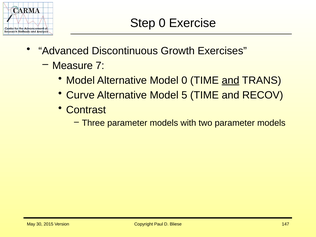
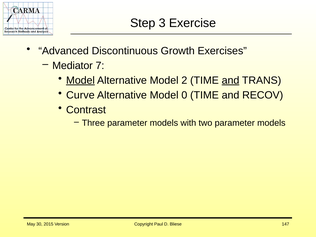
Step 0: 0 -> 3 (162, 23)
Measure: Measure -> Mediator (73, 66)
Model underline: none -> present (80, 80)
Model 0: 0 -> 2 (184, 80)
5: 5 -> 0 (184, 95)
